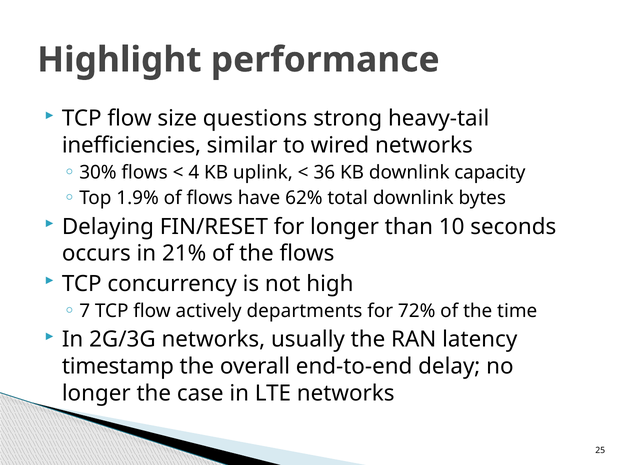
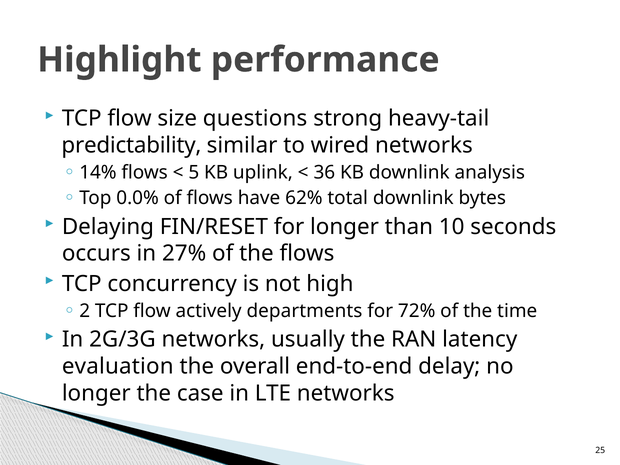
inefficiencies: inefficiencies -> predictability (131, 145)
30%: 30% -> 14% (98, 173)
4: 4 -> 5 (194, 173)
capacity: capacity -> analysis (490, 173)
1.9%: 1.9% -> 0.0% (138, 198)
21%: 21% -> 27% (184, 254)
7: 7 -> 2 (85, 311)
timestamp: timestamp -> evaluation (118, 366)
